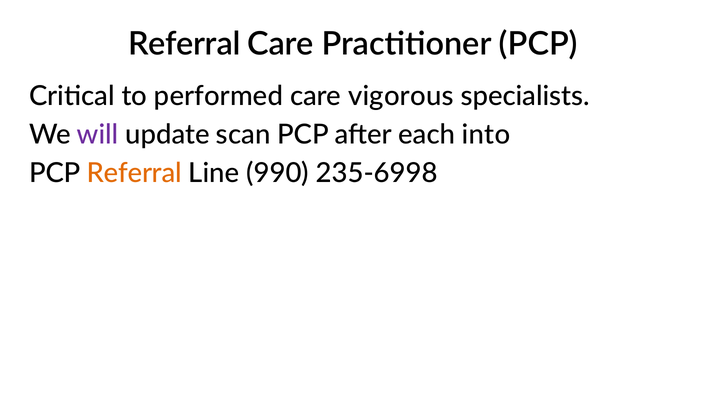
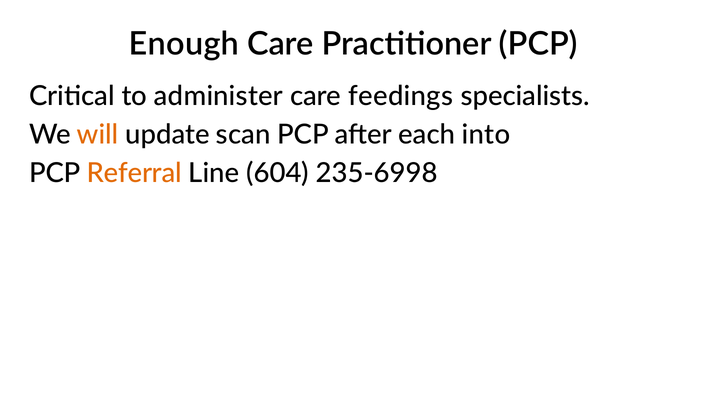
Referral: Referral -> Enough (184, 44)
performed: performed -> administer (218, 96)
vigorous: vigorous -> feedings (401, 96)
will colour: purple -> orange (98, 135)
990: 990 -> 604 (278, 174)
